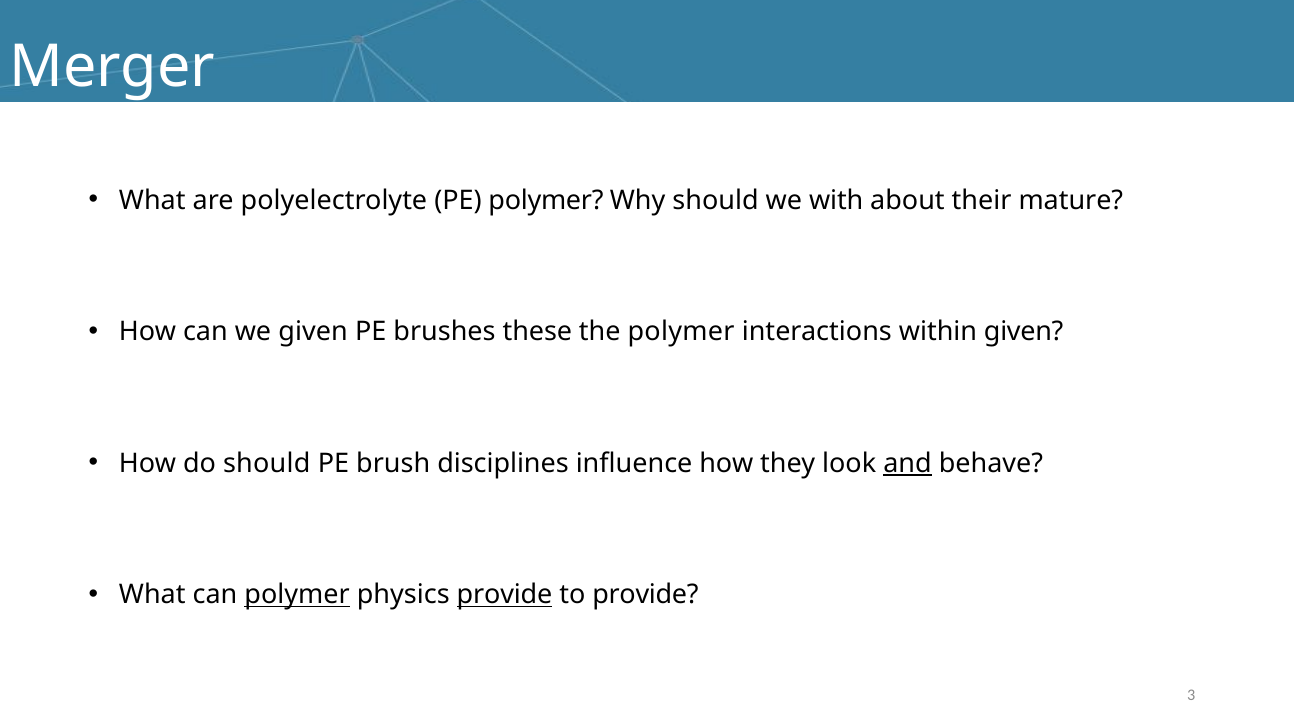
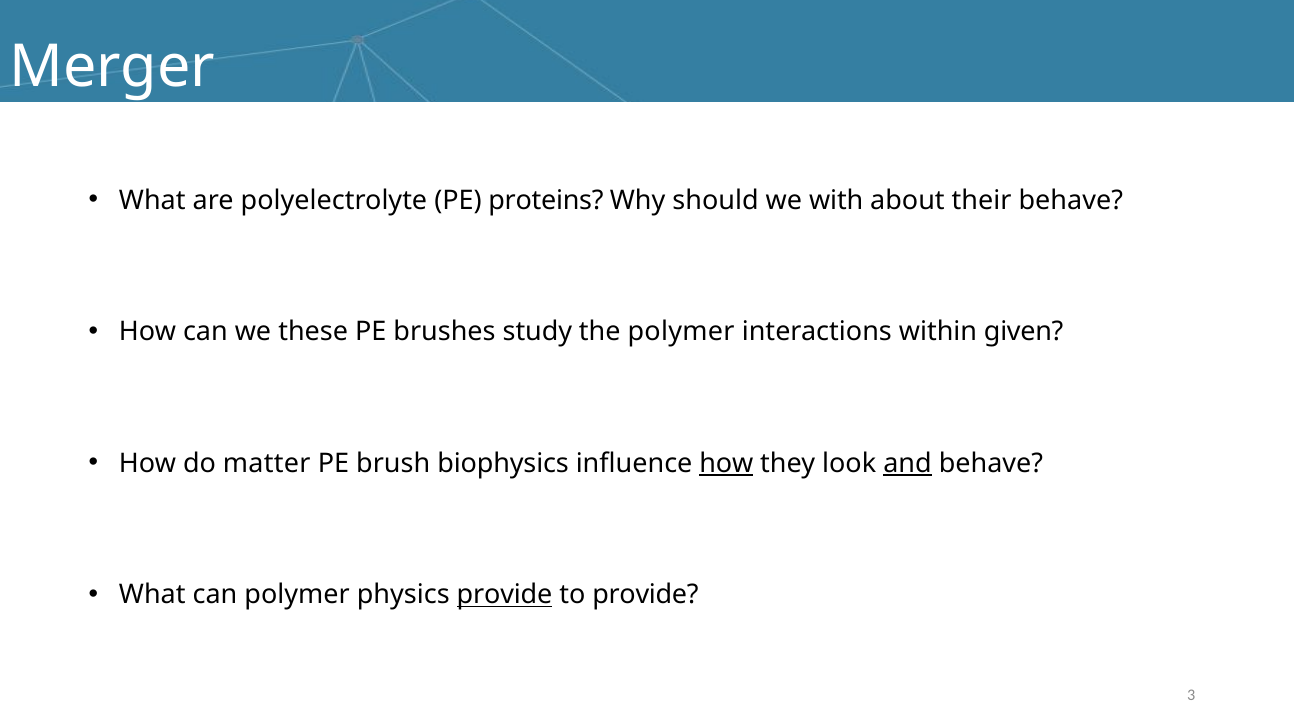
PE polymer: polymer -> proteins (546, 200)
their mature: mature -> behave (1071, 200)
we given: given -> these (313, 332)
these: these -> study (537, 332)
do should: should -> matter (267, 463)
disciplines: disciplines -> biophysics (503, 463)
how underline: none -> present (726, 463)
polymer underline: present -> none (297, 595)
